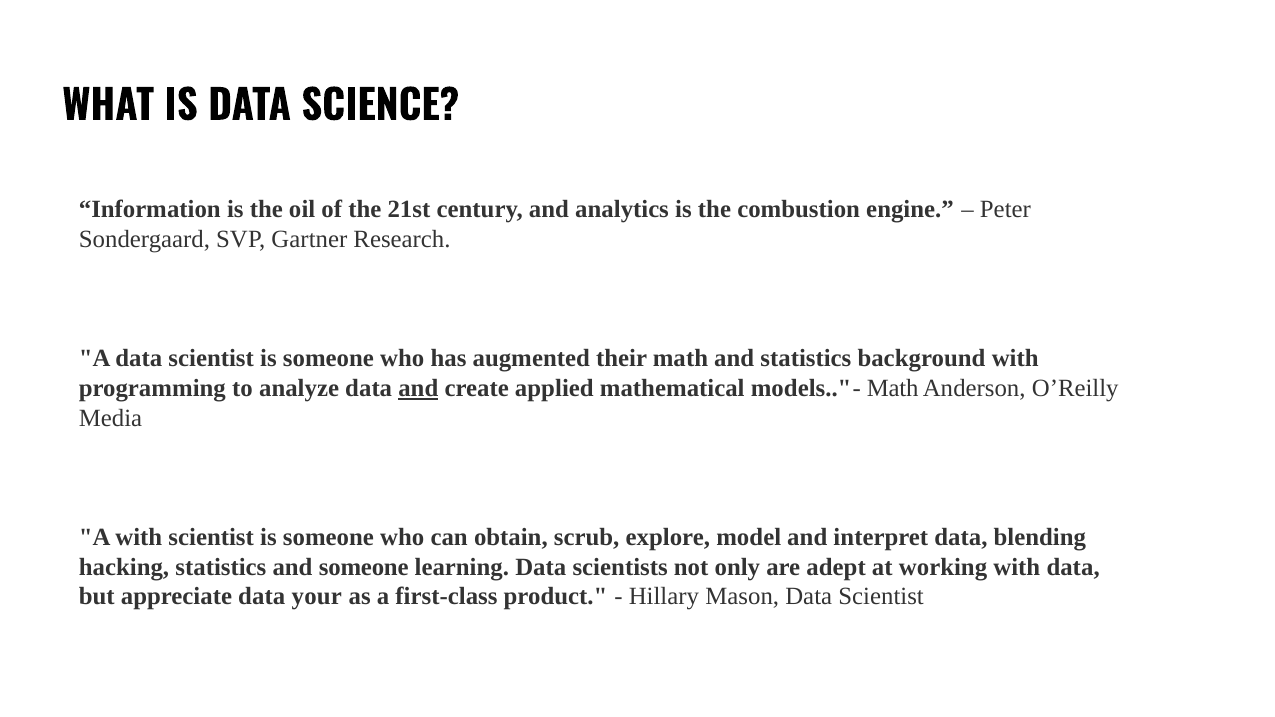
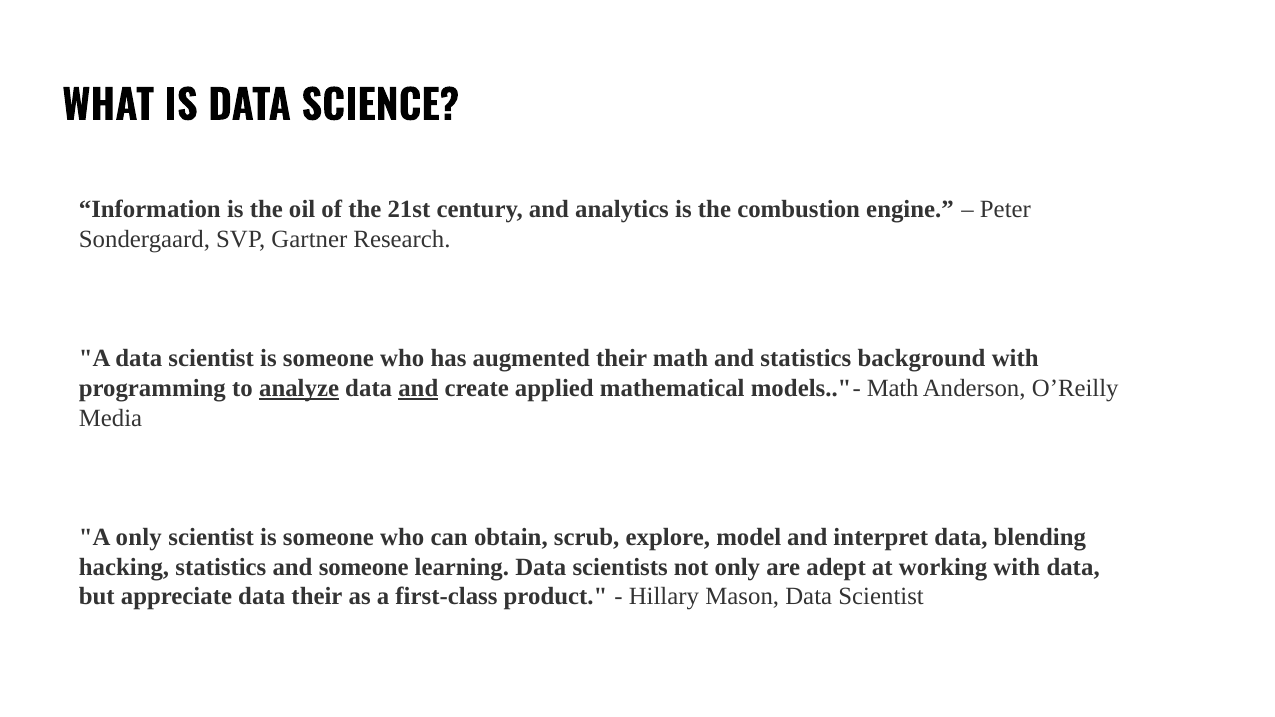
analyze underline: none -> present (299, 388)
A with: with -> only (139, 537)
data your: your -> their (317, 597)
